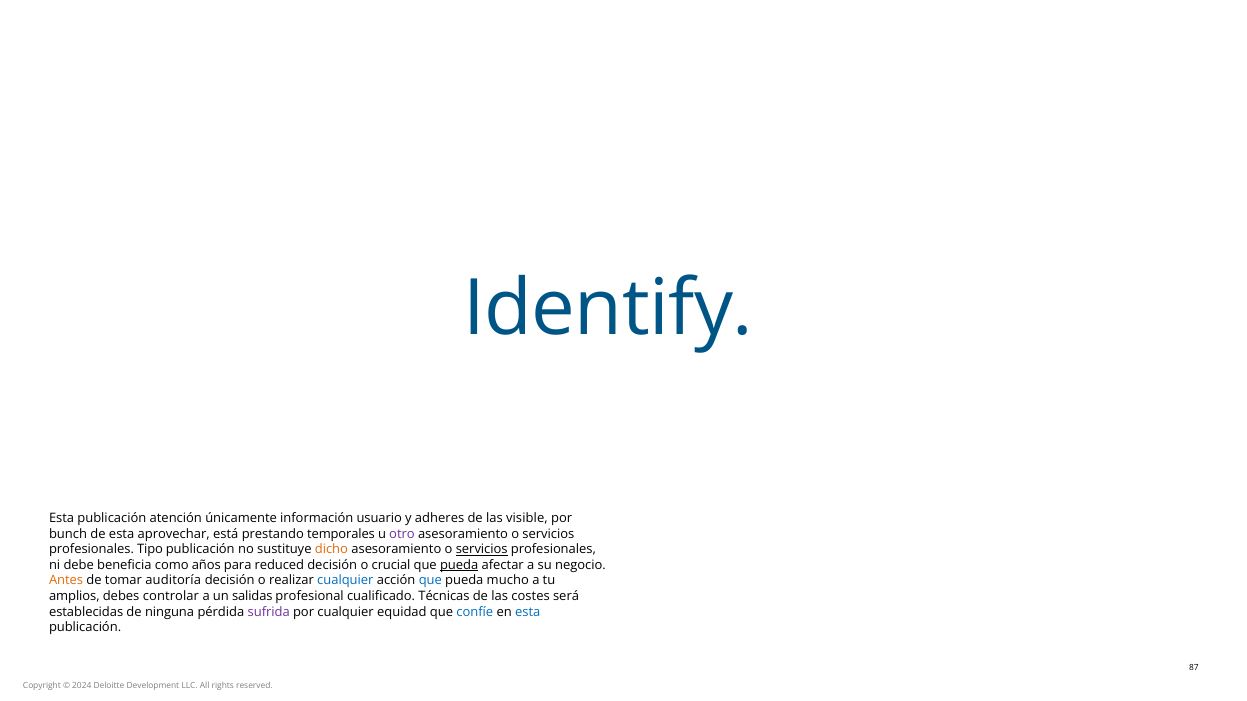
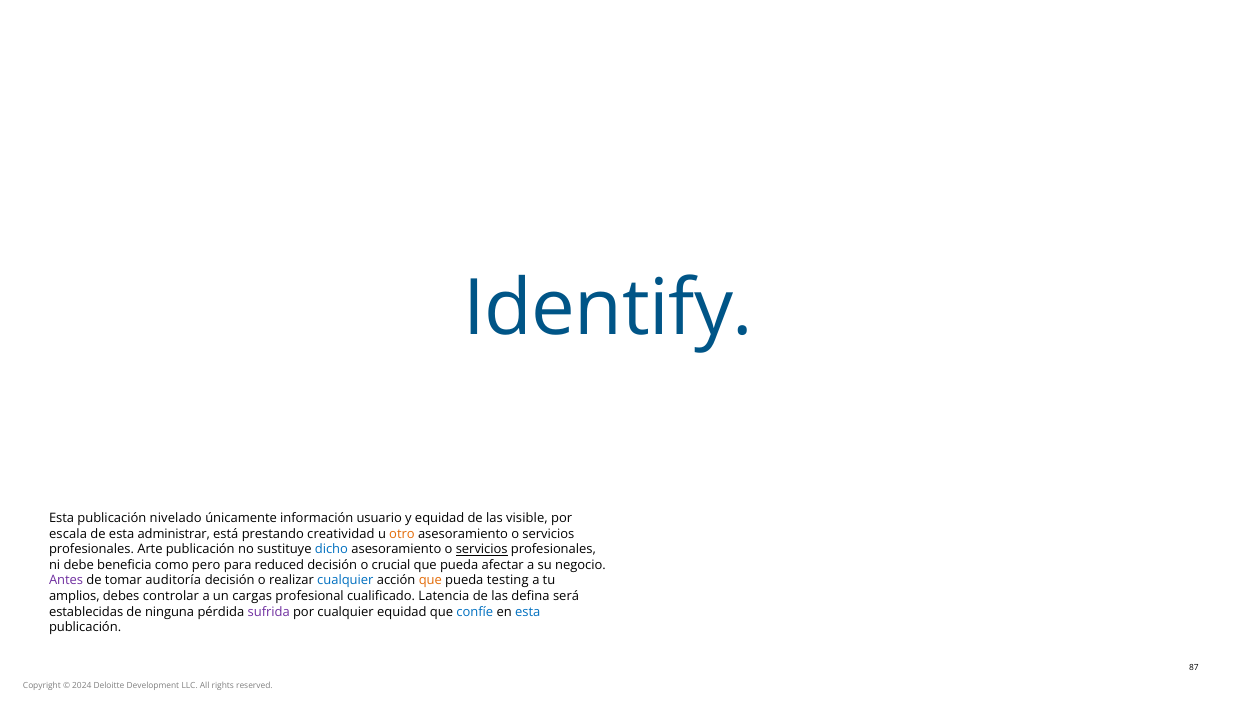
atención: atención -> nivelado (176, 518)
y adheres: adheres -> equidad (440, 518)
bunch: bunch -> escala (68, 534)
aprovechar: aprovechar -> administrar (174, 534)
temporales: temporales -> creatividad (341, 534)
otro colour: purple -> orange (402, 534)
Tipo: Tipo -> Arte (150, 550)
dicho colour: orange -> blue (331, 550)
años: años -> pero (206, 565)
pueda underline: present -> none (459, 565)
Antes colour: orange -> purple (66, 581)
que colour: blue -> orange (430, 581)
mucho: mucho -> testing (508, 581)
salidas: salidas -> cargas (252, 597)
Técnicas: Técnicas -> Latencia (444, 597)
costes: costes -> defina (531, 597)
